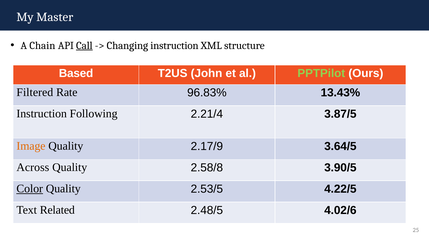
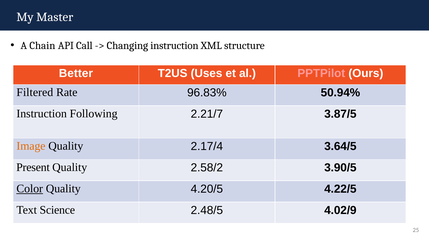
Call underline: present -> none (84, 46)
Based: Based -> Better (76, 74)
John: John -> Uses (206, 74)
PPTPilot colour: light green -> pink (321, 74)
13.43%: 13.43% -> 50.94% (340, 93)
2.21/4: 2.21/4 -> 2.21/7 (207, 114)
2.17/9: 2.17/9 -> 2.17/4 (207, 147)
Across: Across -> Present (33, 168)
2.58/8: 2.58/8 -> 2.58/2 (207, 168)
2.53/5: 2.53/5 -> 4.20/5 (207, 189)
Related: Related -> Science (57, 210)
4.02/6: 4.02/6 -> 4.02/9 (340, 211)
